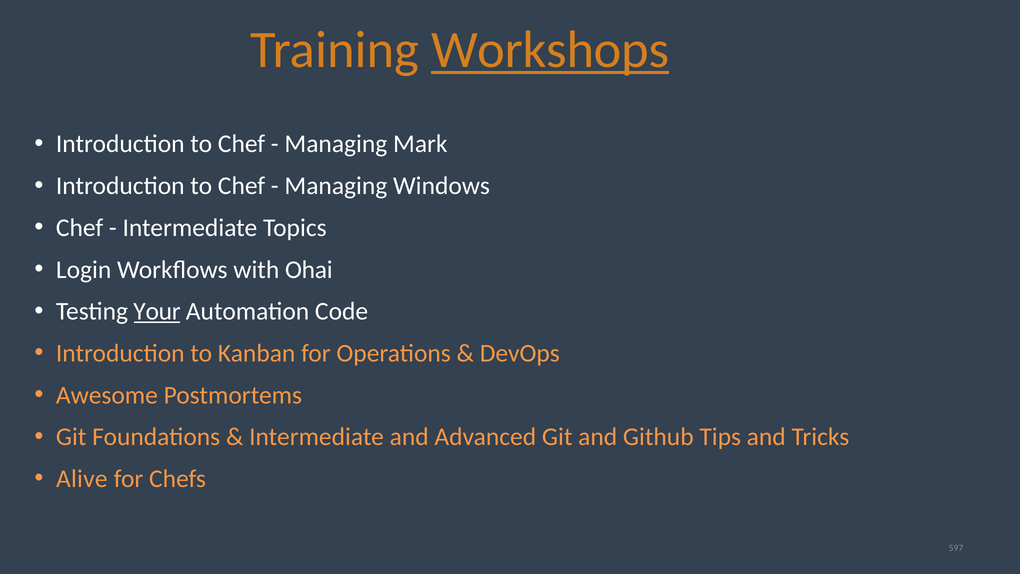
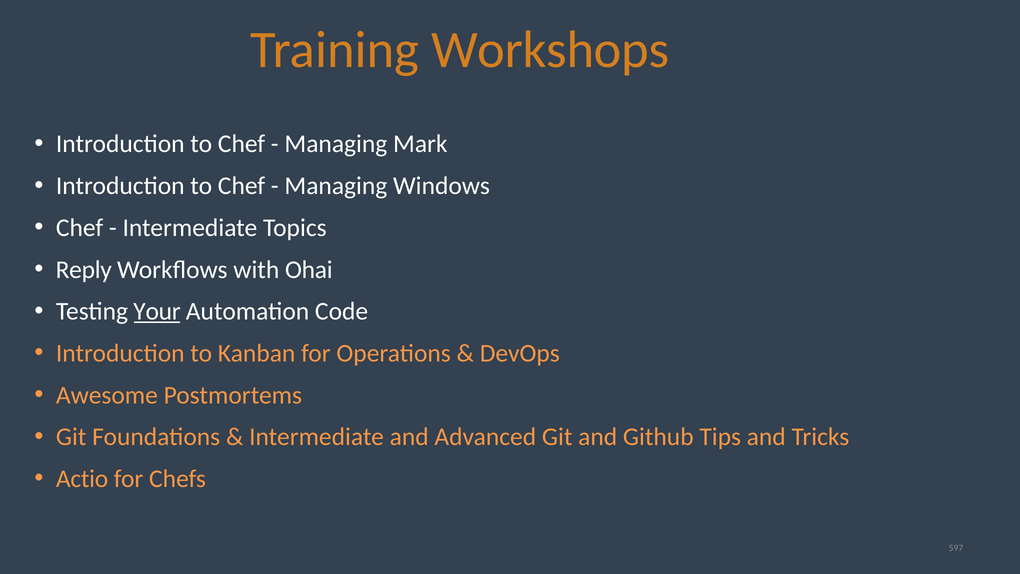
Workshops underline: present -> none (550, 50)
Login: Login -> Reply (84, 269)
Alive: Alive -> Actio (82, 479)
